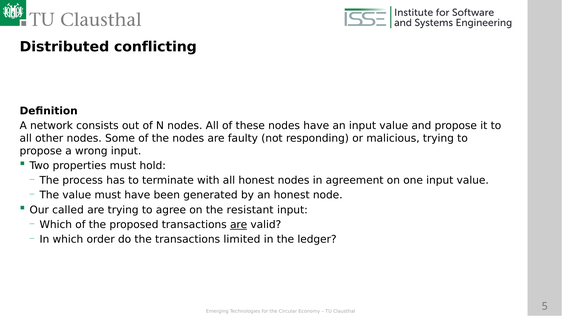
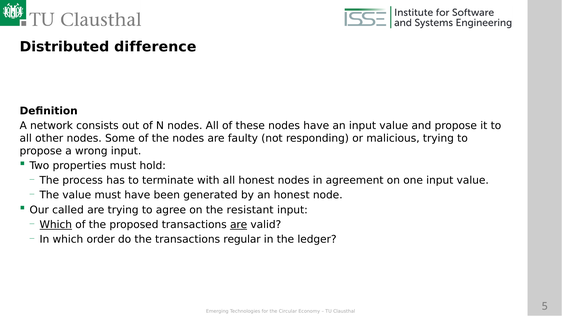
conflicting: conflicting -> difference (155, 47)
Which underline: none -> present (56, 225)
limited: limited -> regular (242, 239)
